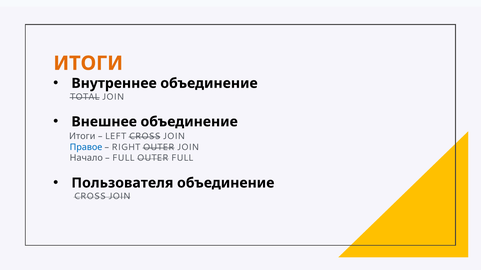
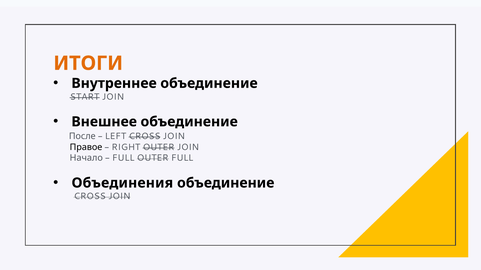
TOTAL: TOTAL -> START (85, 97)
Итоги: Итоги -> После (82, 136)
Правое colour: blue -> black (86, 147)
Пользователя: Пользователя -> Объединения (122, 183)
